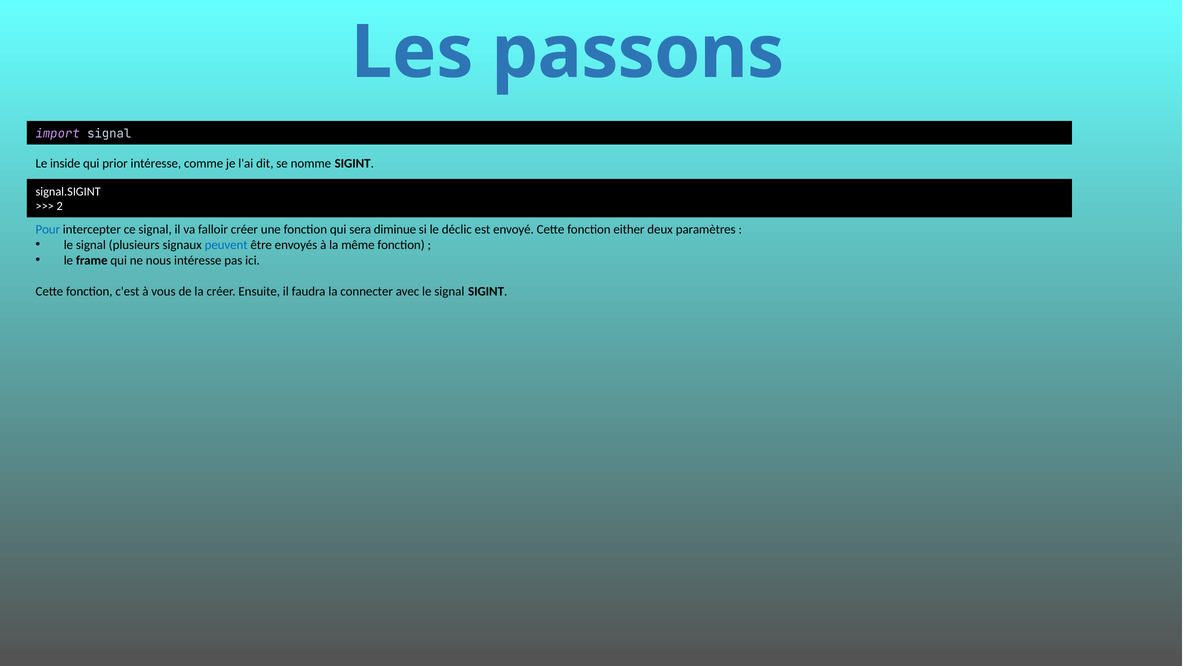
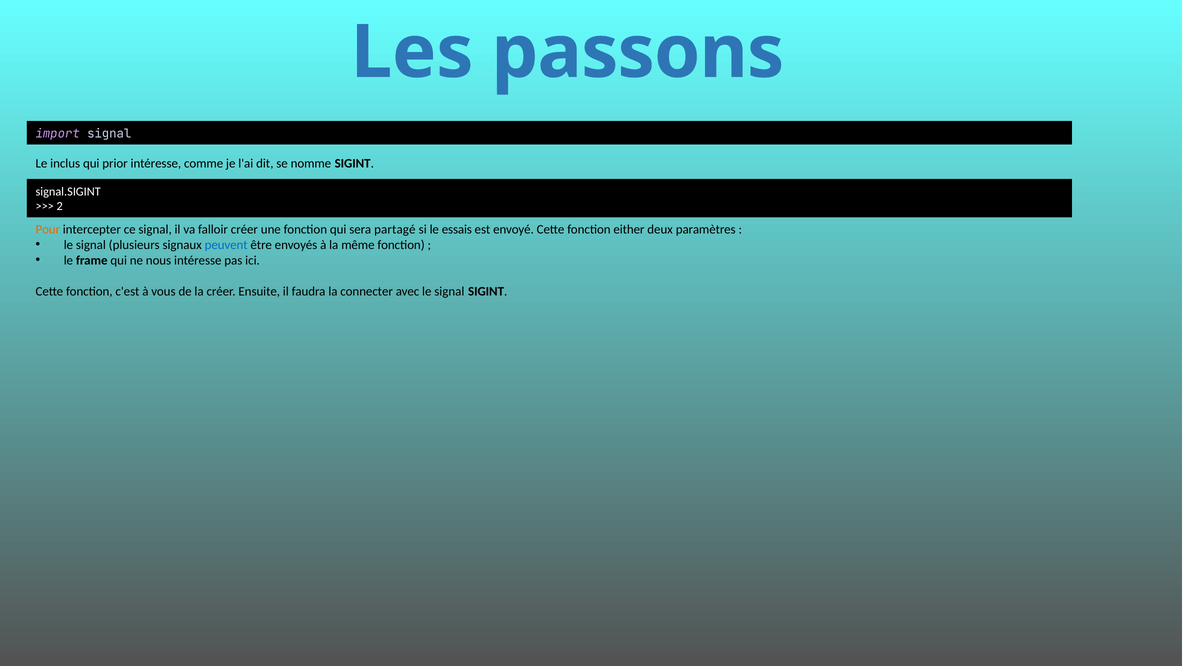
inside: inside -> inclus (65, 164)
Pour colour: blue -> orange (48, 230)
diminue: diminue -> partagé (395, 230)
déclic: déclic -> essais (457, 230)
